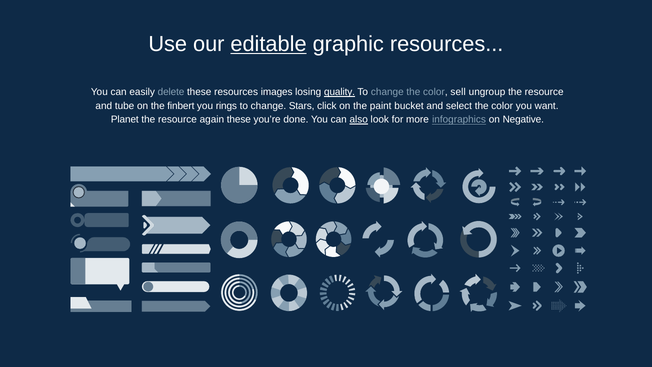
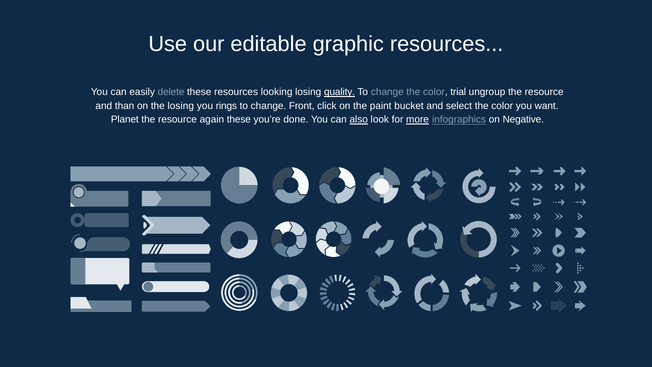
editable underline: present -> none (269, 44)
images: images -> looking (277, 92)
sell: sell -> trial (458, 92)
tube: tube -> than (125, 106)
the finbert: finbert -> losing (181, 106)
Stars: Stars -> Front (302, 106)
more underline: none -> present (417, 120)
